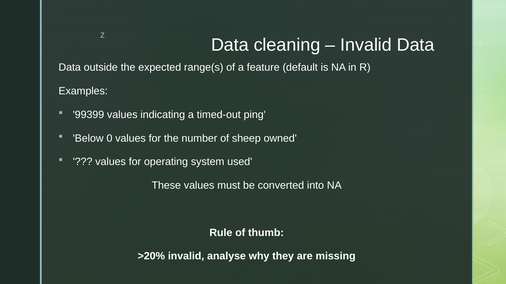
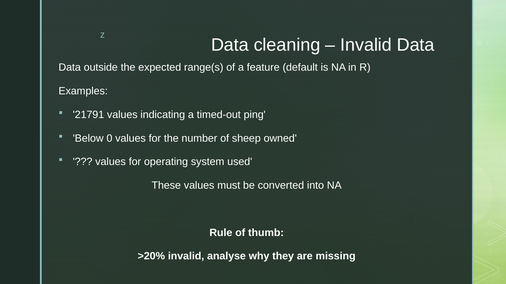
99399: 99399 -> 21791 (88, 115)
